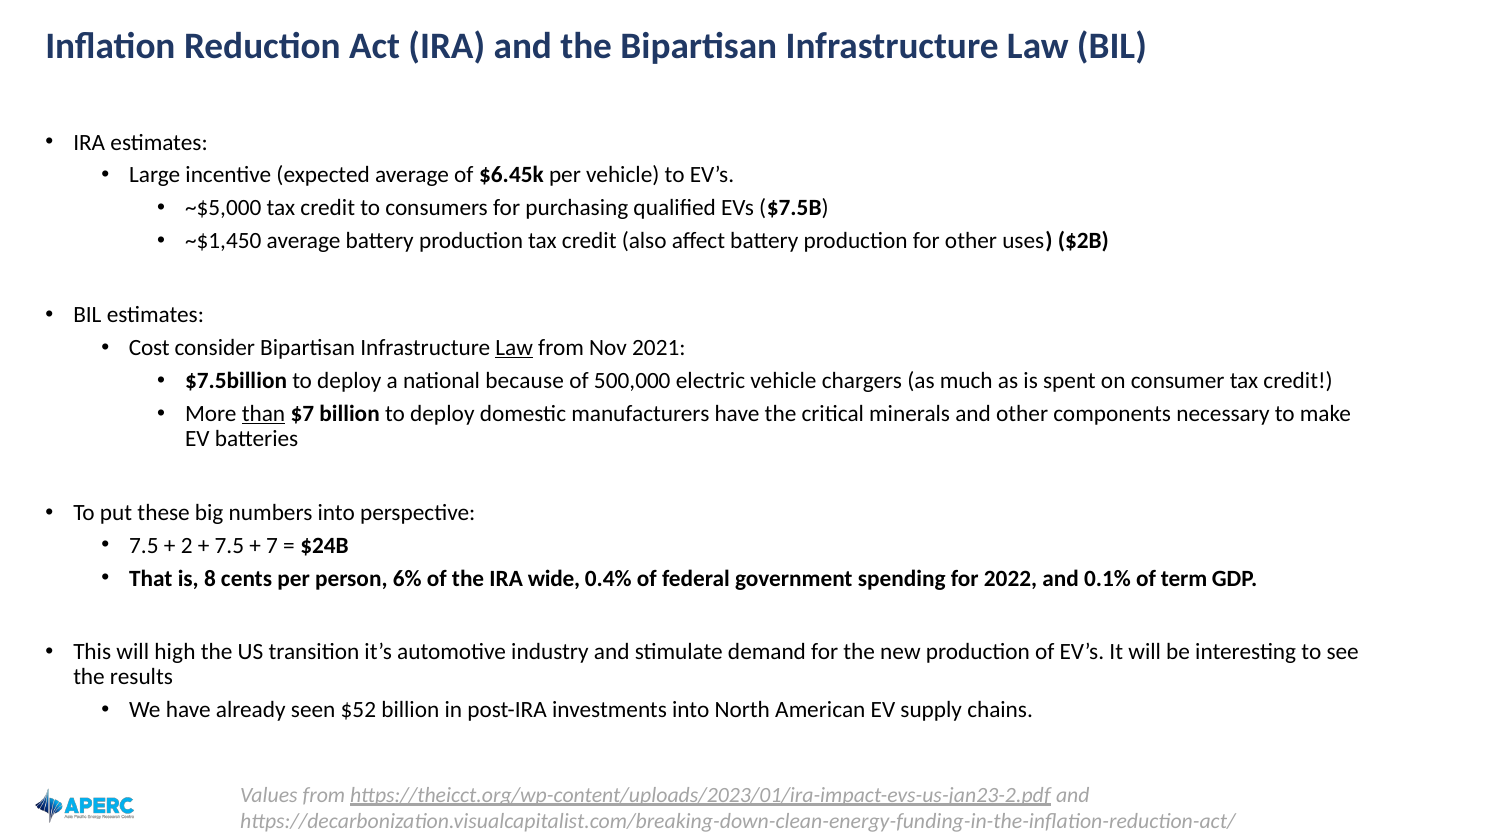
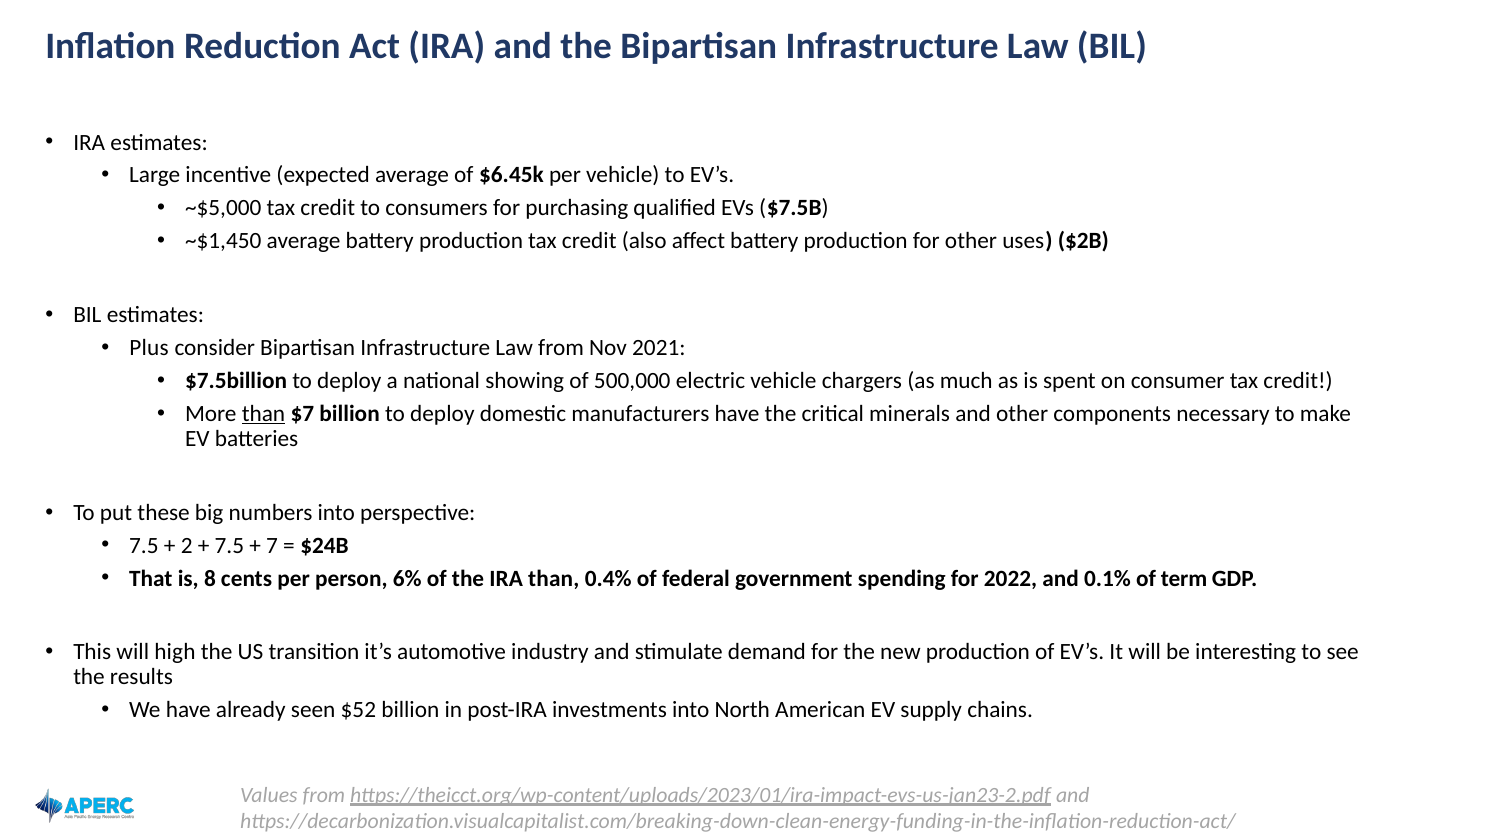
Cost: Cost -> Plus (149, 348)
Law underline: present -> none (514, 348)
because: because -> showing (525, 381)
IRA wide: wide -> than (554, 578)
